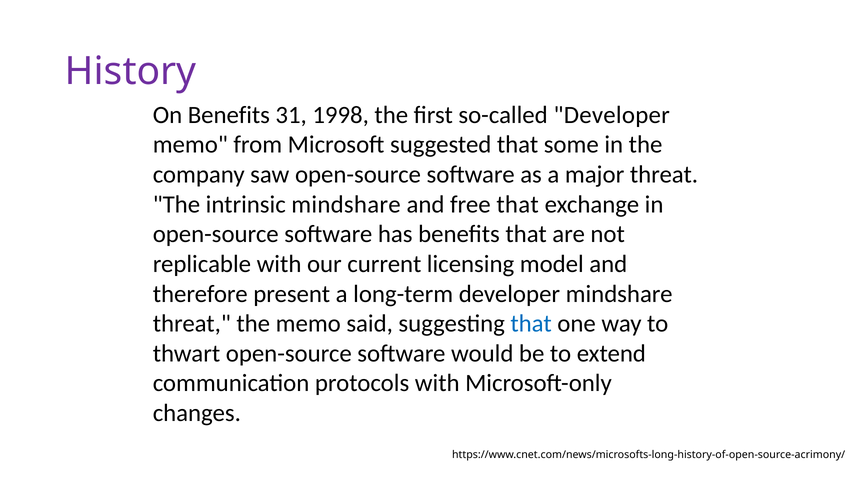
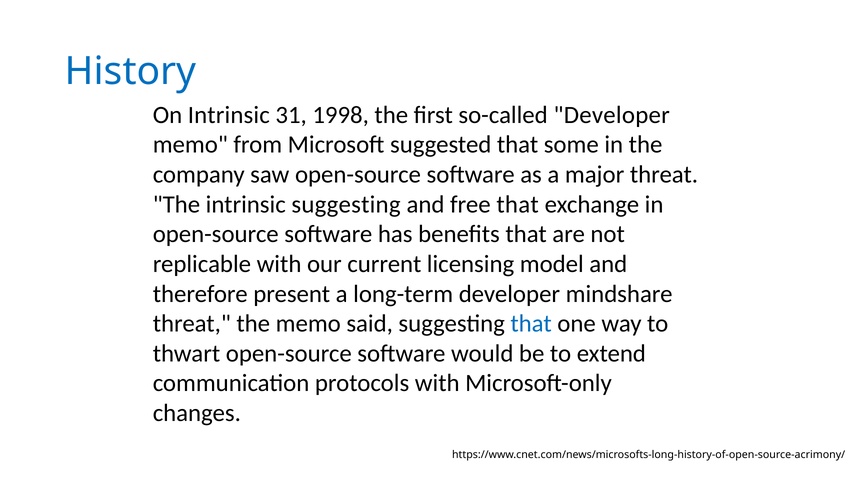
History colour: purple -> blue (131, 72)
On Benefits: Benefits -> Intrinsic (229, 115)
intrinsic mindshare: mindshare -> suggesting (346, 204)
